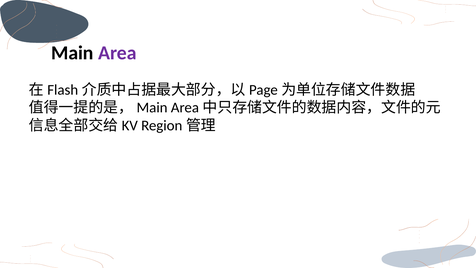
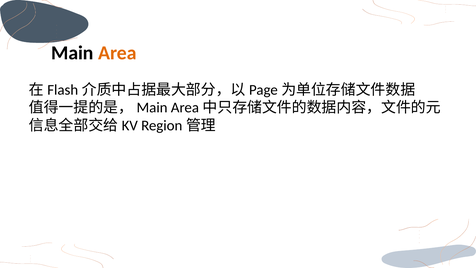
Area colour: purple -> orange (117, 53)
